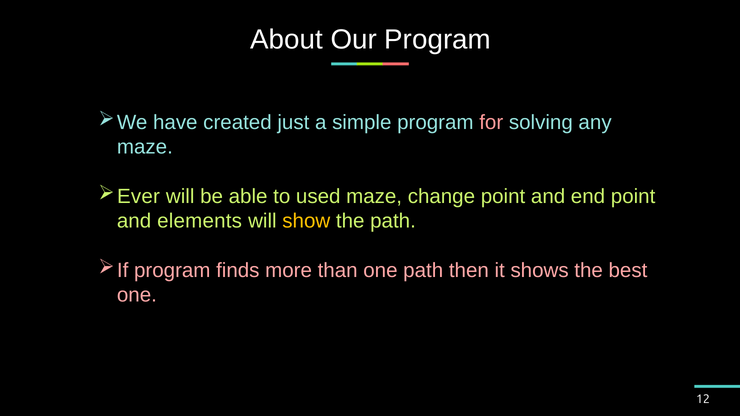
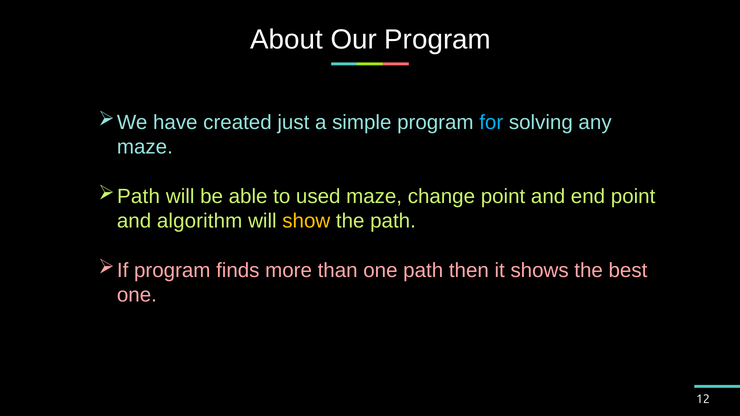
for colour: pink -> light blue (491, 122)
Ever: Ever -> Path (139, 196)
elements: elements -> algorithm (200, 221)
